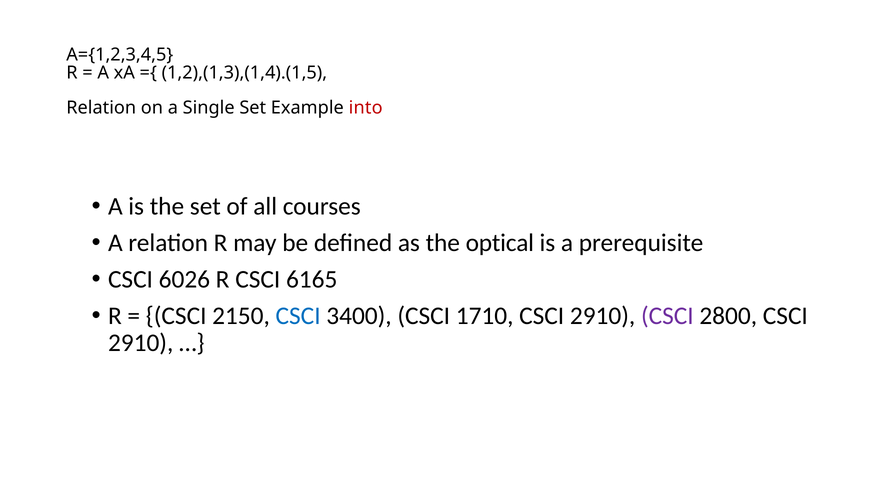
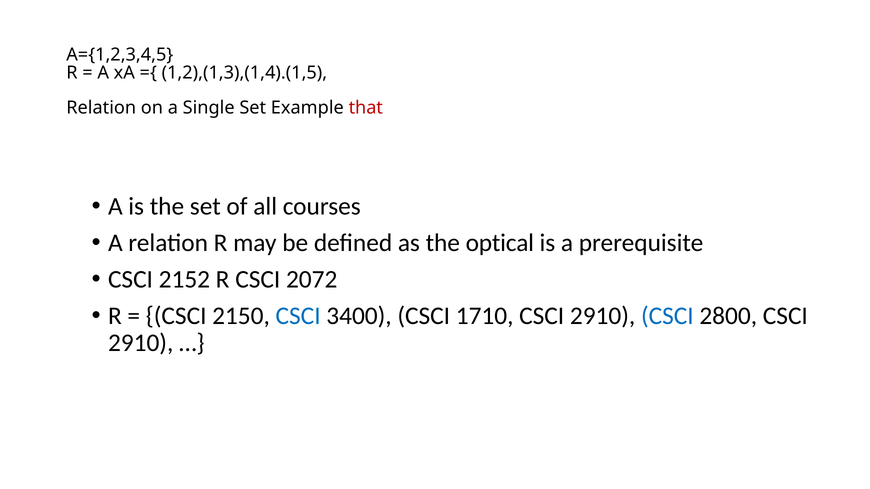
into: into -> that (366, 108)
6026: 6026 -> 2152 (184, 279)
6165: 6165 -> 2072 (312, 279)
CSCI colour: purple -> blue (667, 316)
